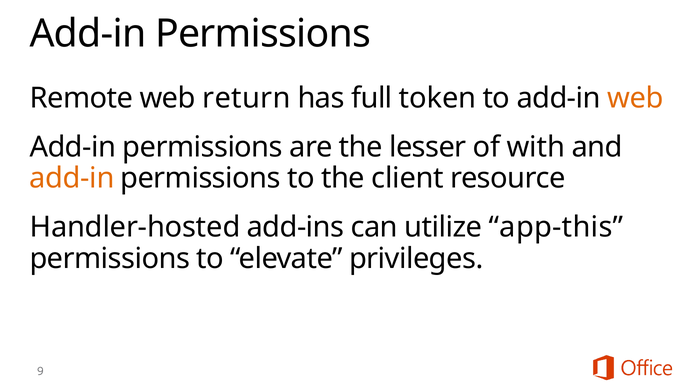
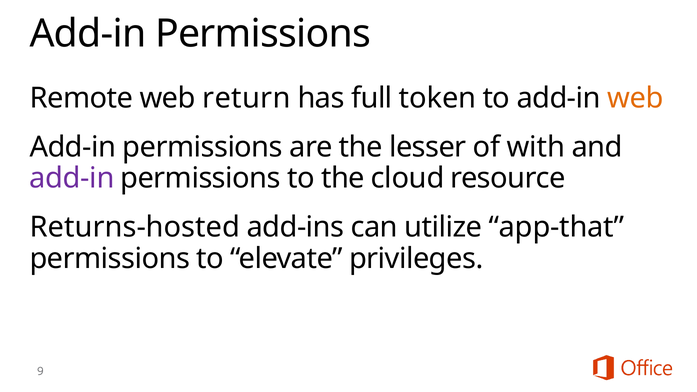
add-in colour: orange -> purple (72, 178)
client: client -> cloud (408, 178)
Handler-hosted: Handler-hosted -> Returns-hosted (135, 227)
app-this: app-this -> app-that (556, 227)
